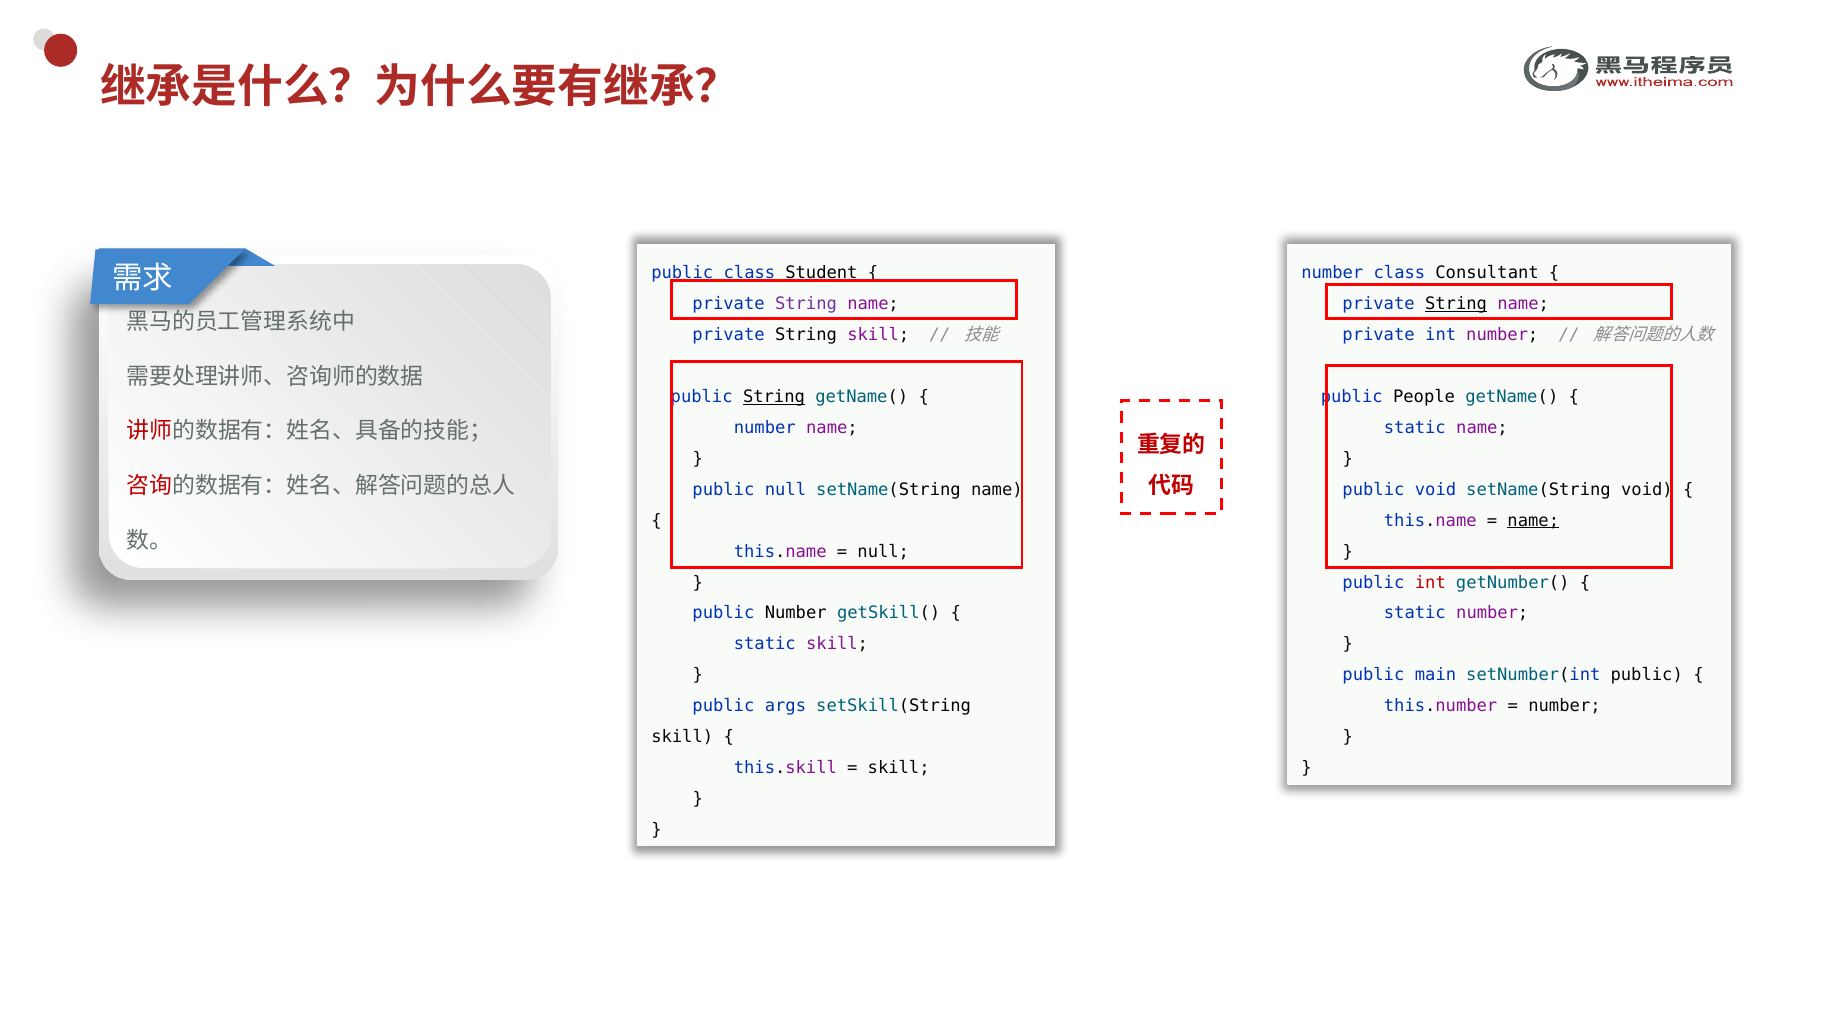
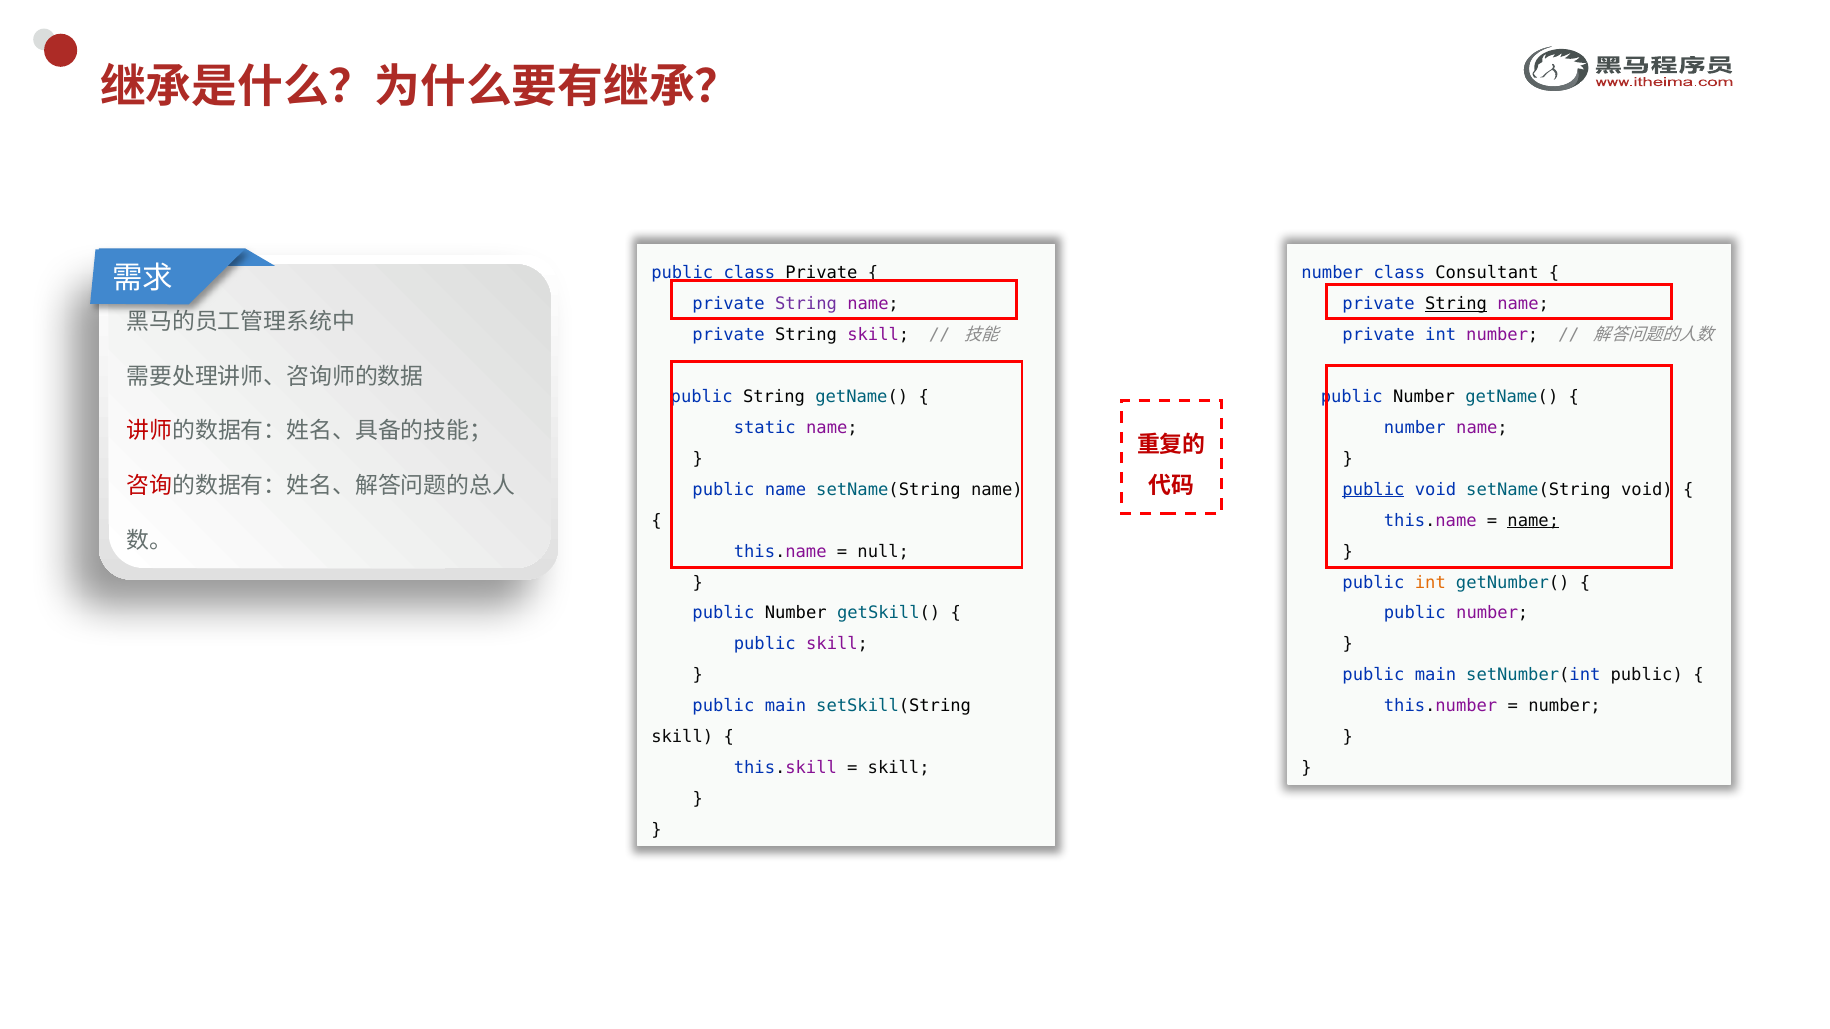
class Student: Student -> Private (821, 273)
String underline: present -> none (774, 397)
People: People -> Number (1424, 397)
number: number -> static (765, 428)
static: static -> number (1415, 428)
null: null -> name (785, 490)
public underline: none -> present (1373, 490)
int colour: red -> orange (1430, 583)
static: static -> public (1415, 614)
static: static -> public (765, 644)
args: args -> main (785, 706)
